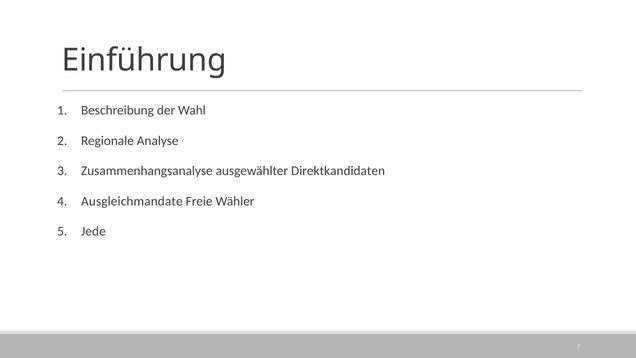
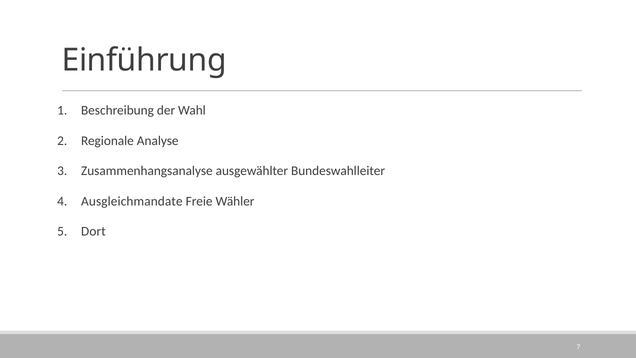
Direktkandidaten: Direktkandidaten -> Bundeswahlleiter (338, 171)
Jede: Jede -> Dort (93, 231)
